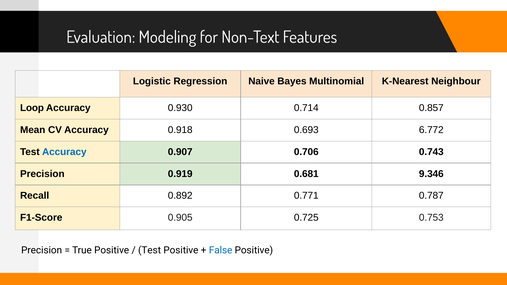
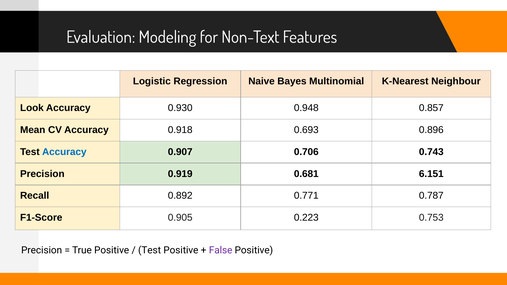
Loop: Loop -> Look (32, 108)
0.714: 0.714 -> 0.948 (306, 108)
6.772: 6.772 -> 0.896 (431, 130)
9.346: 9.346 -> 6.151 (431, 174)
0.725: 0.725 -> 0.223 (306, 218)
False colour: blue -> purple (221, 251)
